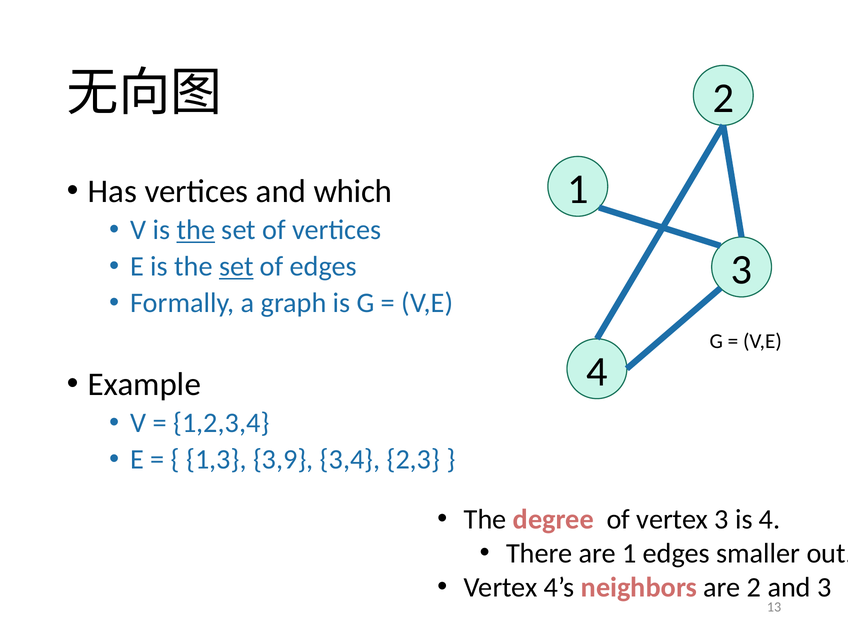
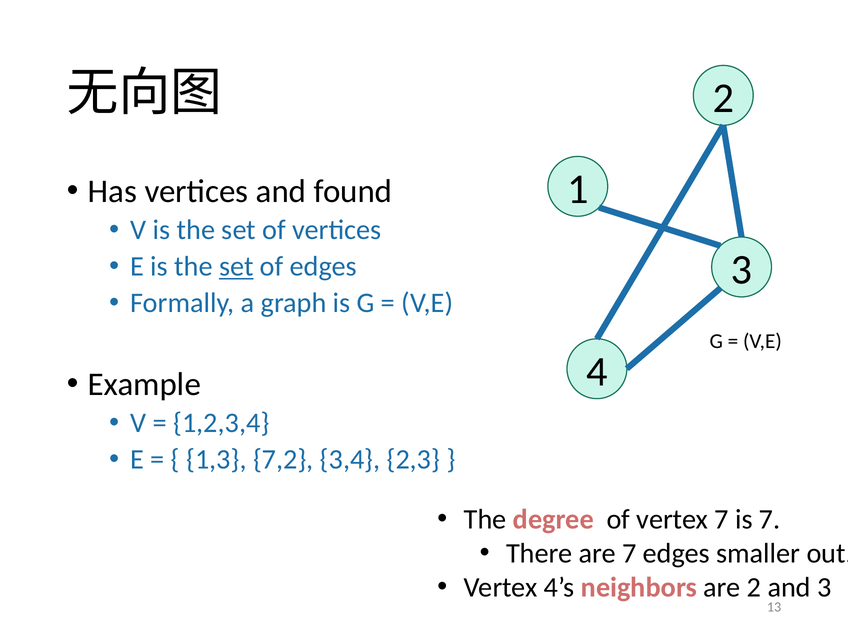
which: which -> found (353, 191)
the underline: present -> none (196, 230)
3,9: 3,9 -> 7,2 (283, 460)
vertex 3: 3 -> 7 (721, 519)
is 4: 4 -> 7 (770, 519)
are 1: 1 -> 7 (629, 553)
